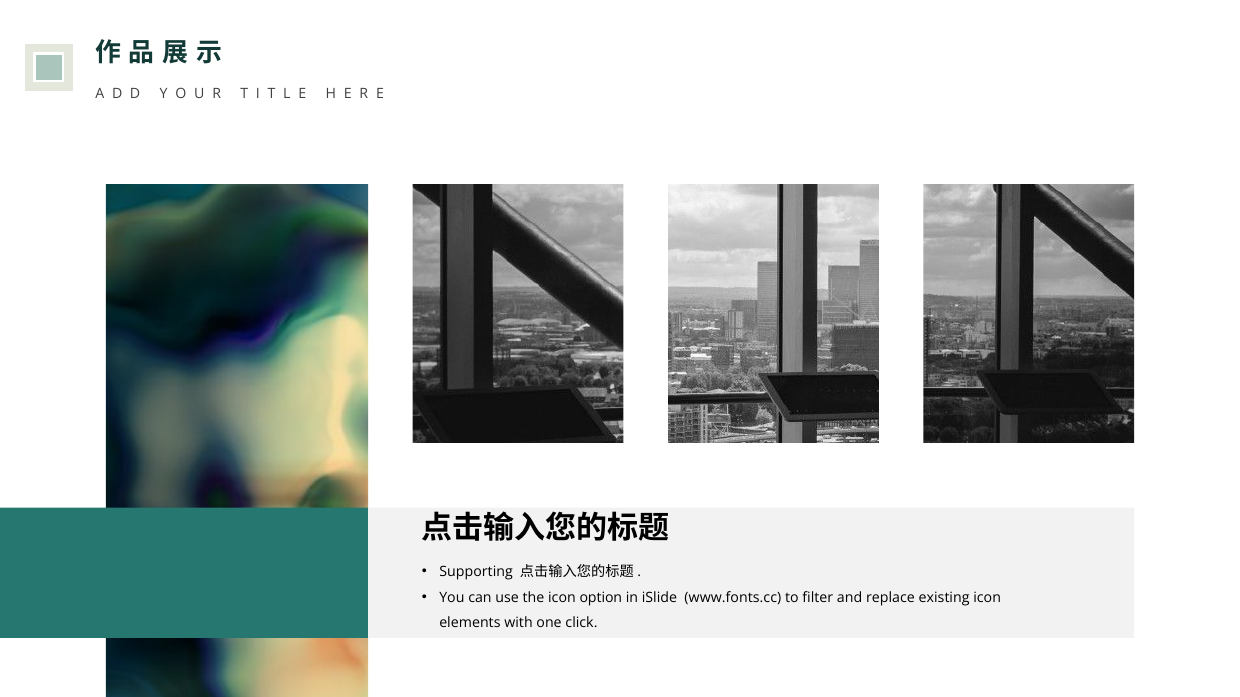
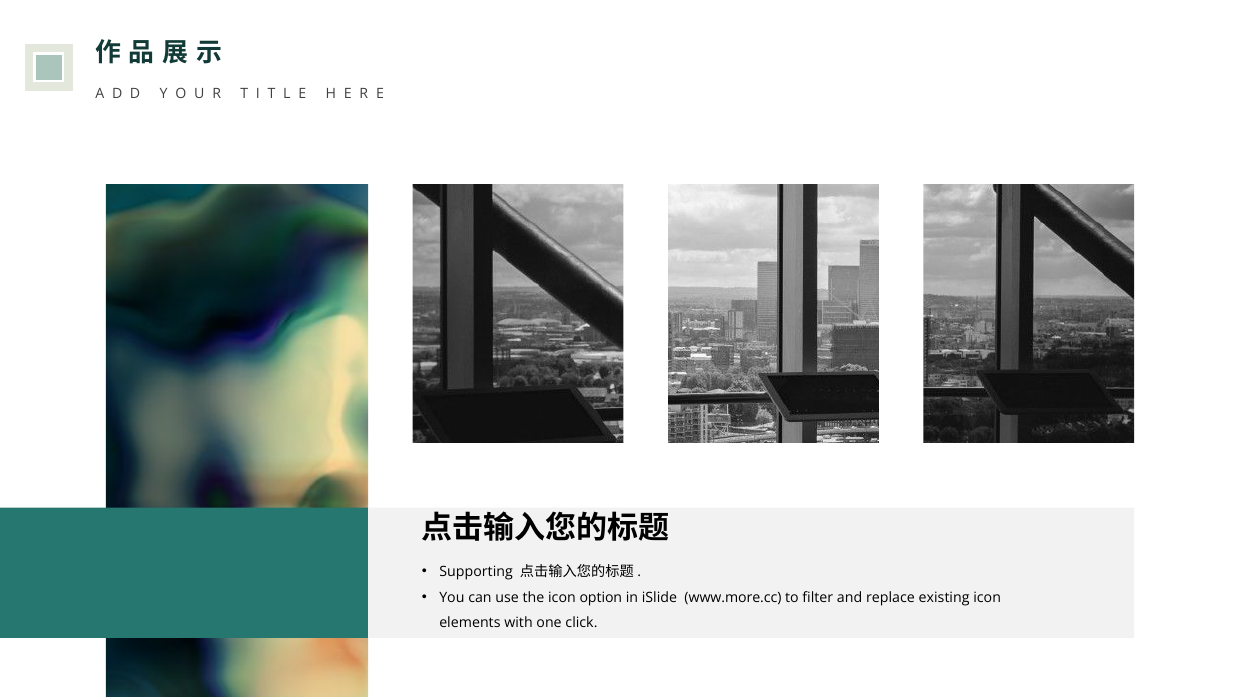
www.fonts.cc: www.fonts.cc -> www.more.cc (733, 598)
